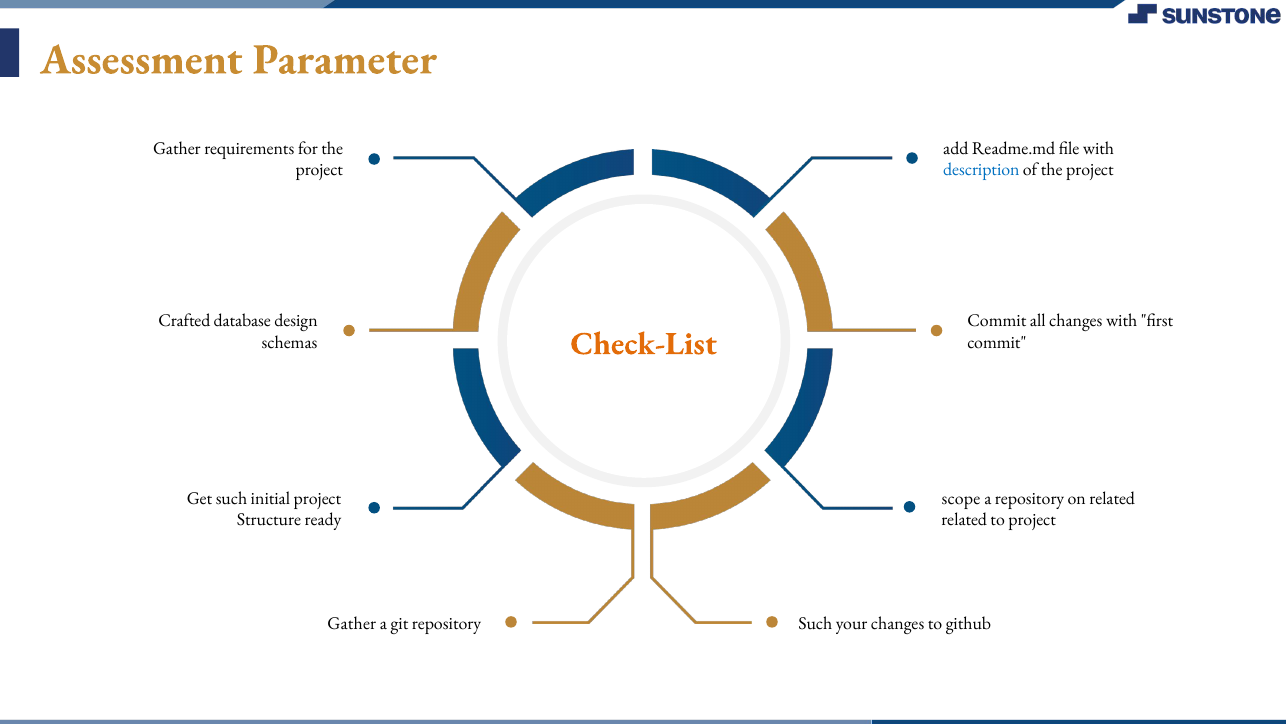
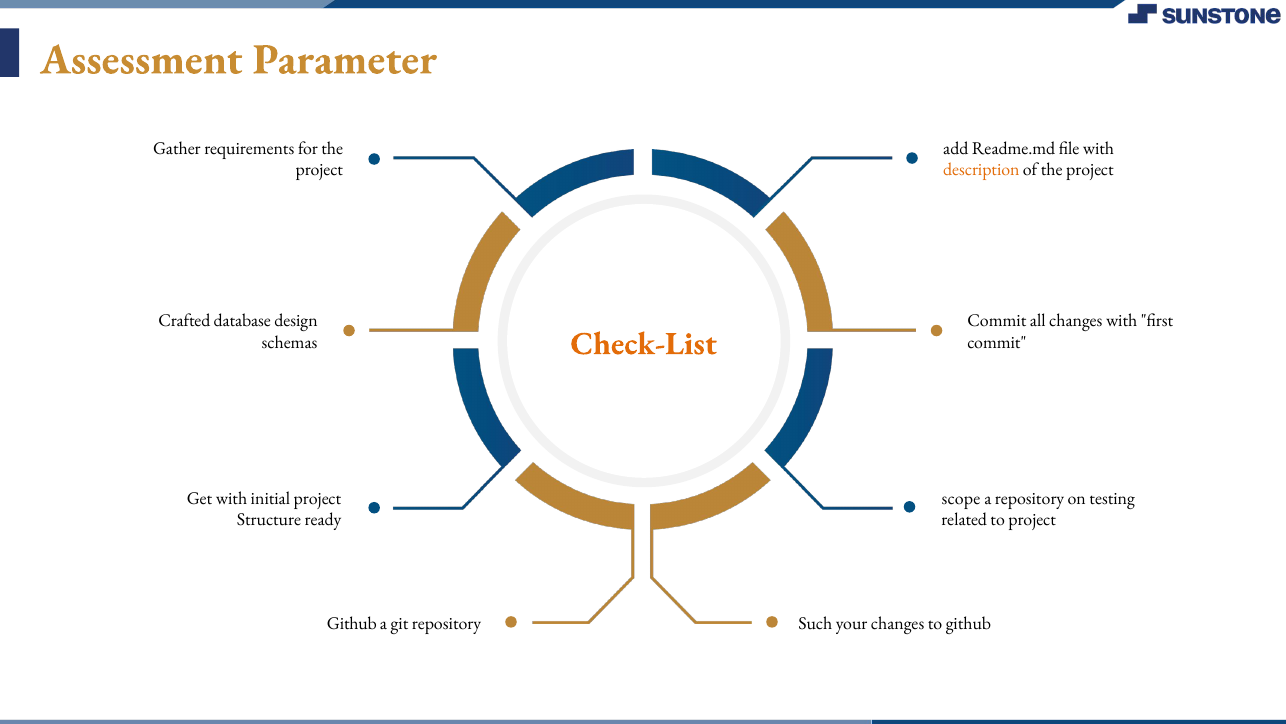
description colour: blue -> orange (981, 170)
Get such: such -> with (231, 498)
on related: related -> testing (1112, 498)
Gather: Gather -> Github (352, 623)
